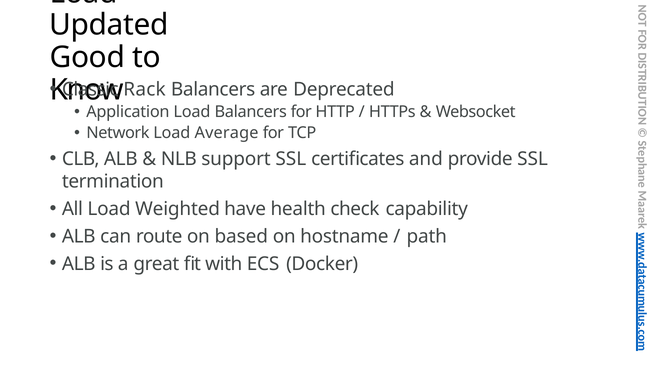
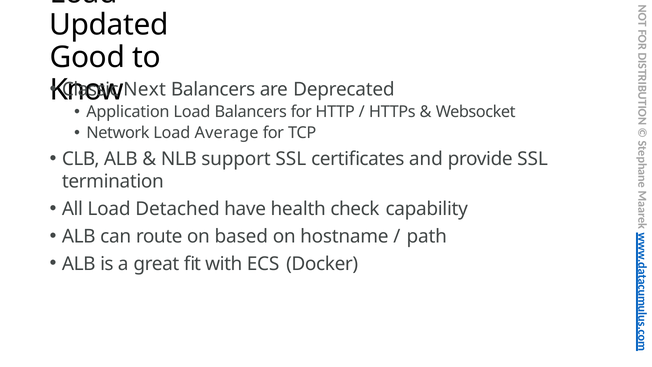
Rack: Rack -> Next (145, 89)
Weighted: Weighted -> Detached (178, 209)
